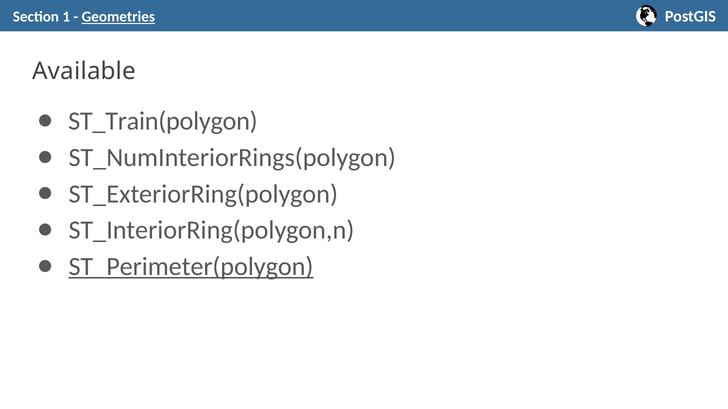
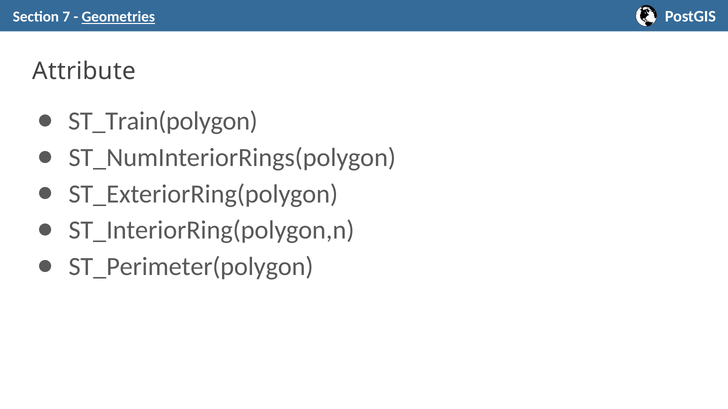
1: 1 -> 7 (66, 17)
Available: Available -> Attribute (84, 71)
ST_Perimeter(polygon underline: present -> none (191, 267)
